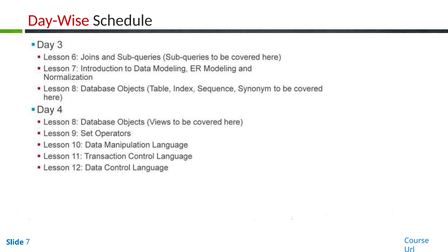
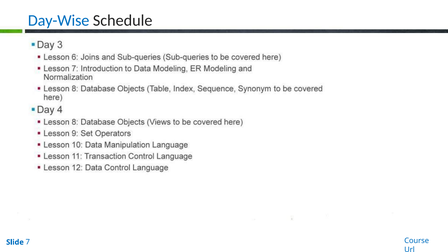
Day-Wise colour: red -> blue (59, 21)
